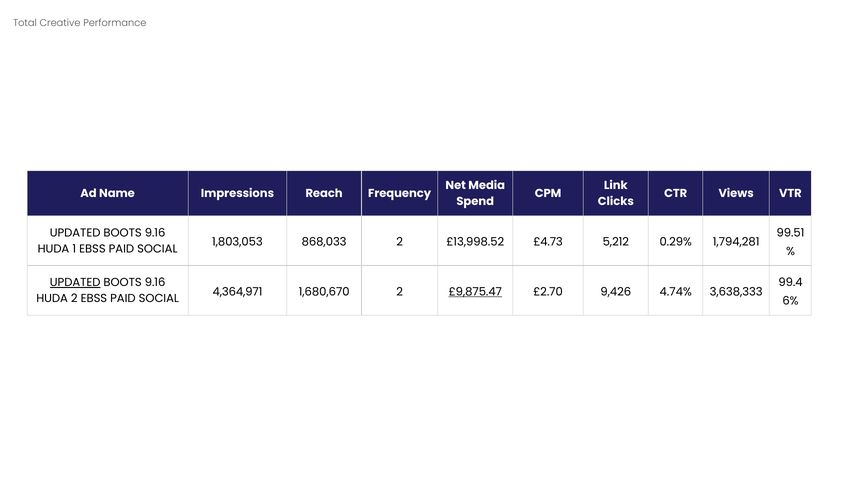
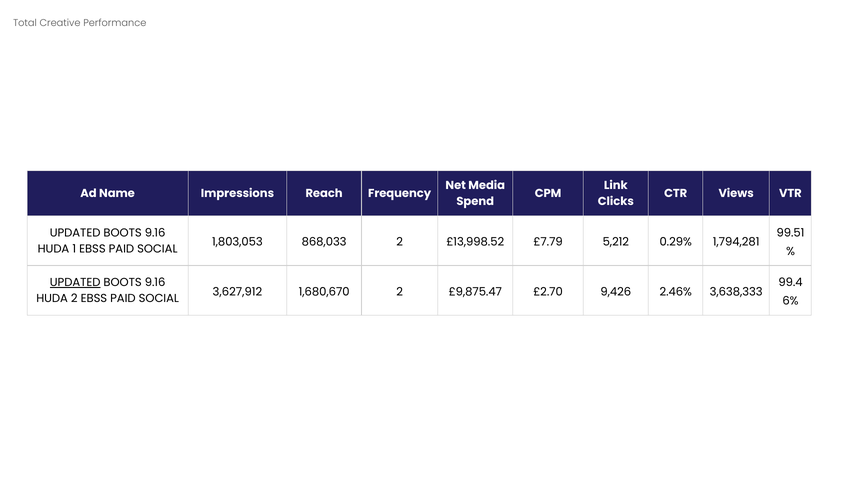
£4.73: £4.73 -> £7.79 (548, 242)
4,364,971: 4,364,971 -> 3,627,912 (237, 292)
£9,875.47 underline: present -> none (475, 292)
4.74%: 4.74% -> 2.46% (676, 292)
